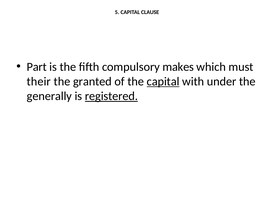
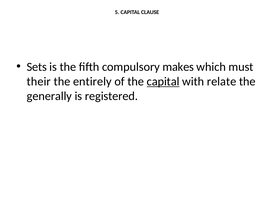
Part: Part -> Sets (37, 67)
granted: granted -> entirely (92, 81)
under: under -> relate (222, 81)
registered underline: present -> none (111, 96)
